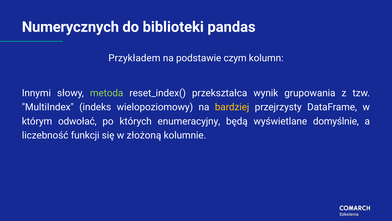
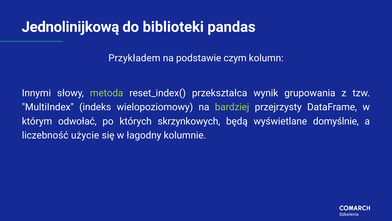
Numerycznych: Numerycznych -> Jednolinijkową (70, 27)
bardziej colour: yellow -> light green (232, 107)
enumeracyjny: enumeracyjny -> skrzynkowych (189, 121)
funkcji: funkcji -> użycie (85, 135)
złożoną: złożoną -> łagodny (144, 135)
